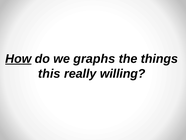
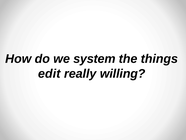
How underline: present -> none (18, 59)
graphs: graphs -> system (94, 59)
this: this -> edit (49, 73)
